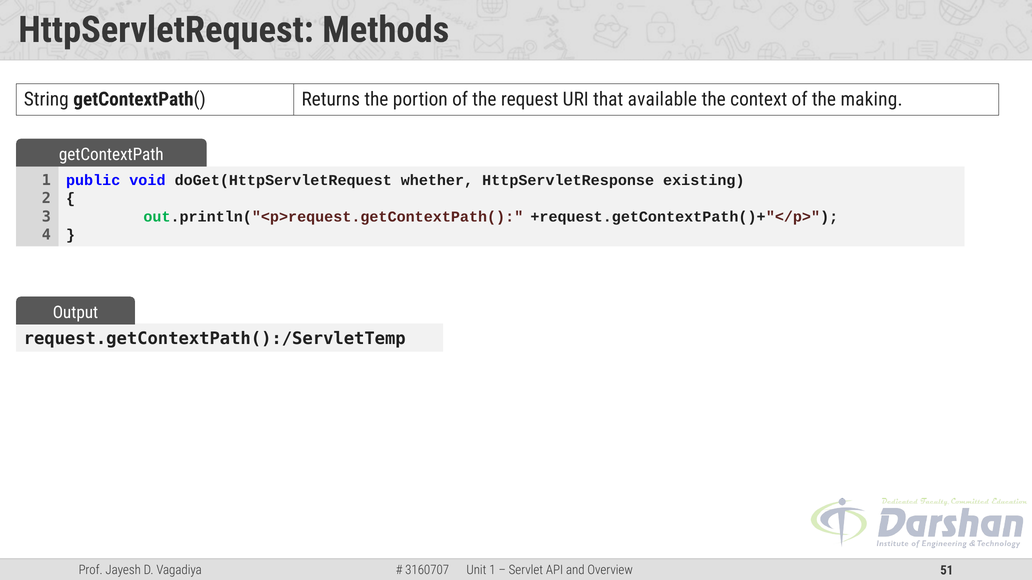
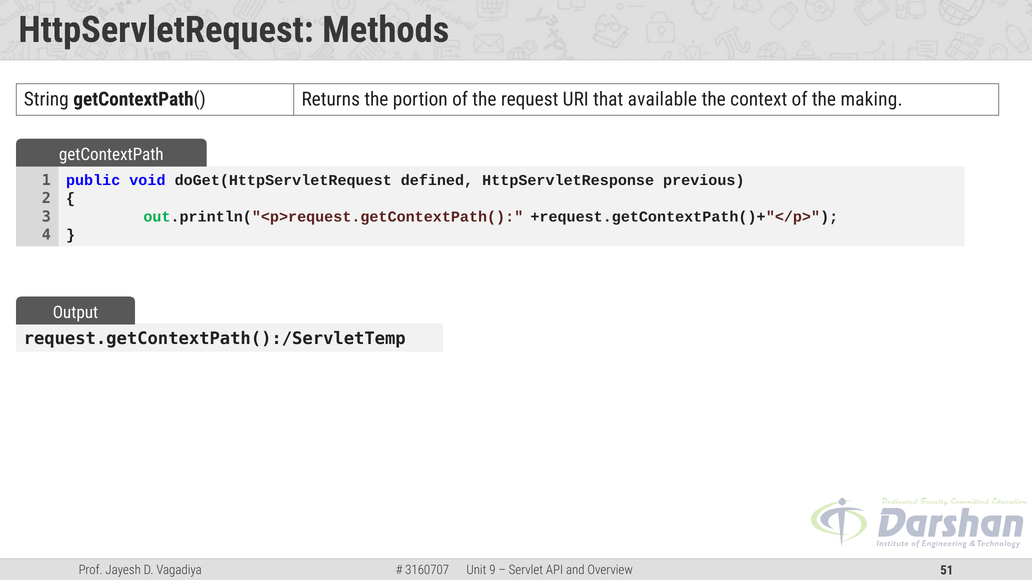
whether: whether -> defined (437, 181)
existing: existing -> previous (704, 181)
1: 1 -> 9 (492, 571)
